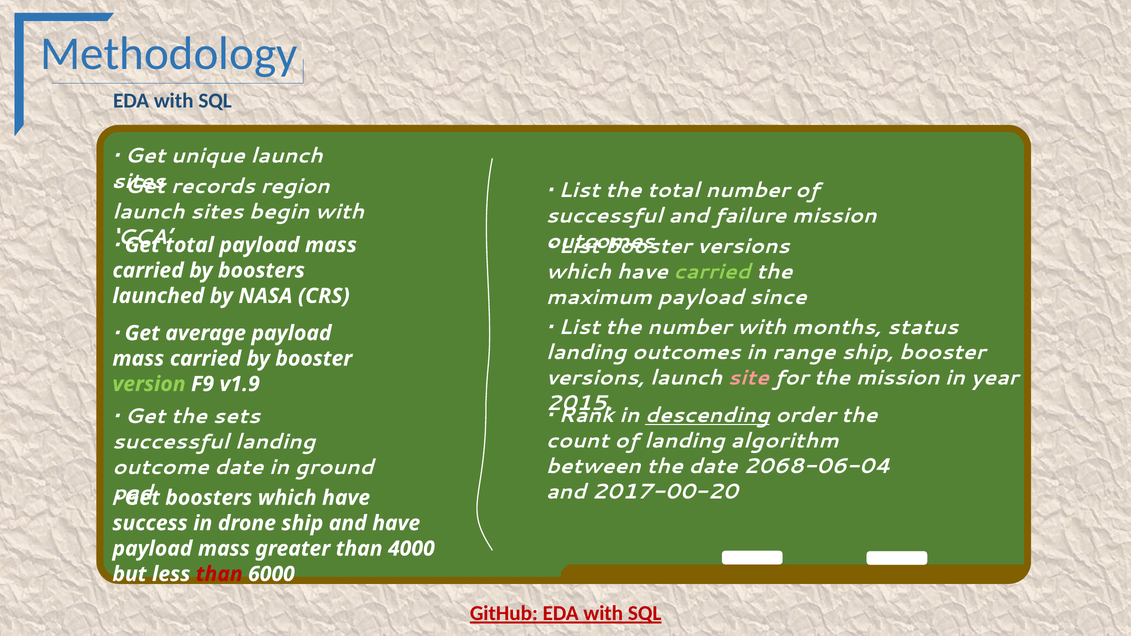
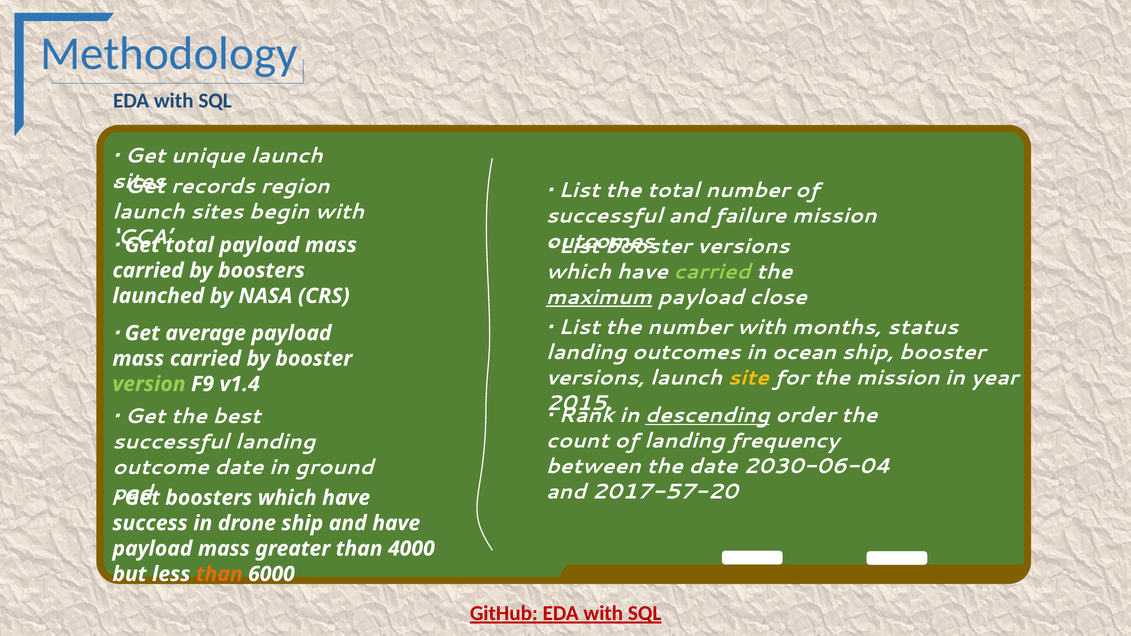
maximum underline: none -> present (599, 297)
since: since -> close (778, 297)
range: range -> ocean (804, 353)
site colour: pink -> yellow (748, 378)
v1.9: v1.9 -> v1.4 (240, 384)
sets: sets -> best (237, 416)
algorithm: algorithm -> frequency (785, 441)
2068-06-04: 2068-06-04 -> 2030-06-04 (817, 466)
2017-00-20: 2017-00-20 -> 2017-57-20 (665, 492)
than colour: red -> orange (219, 574)
